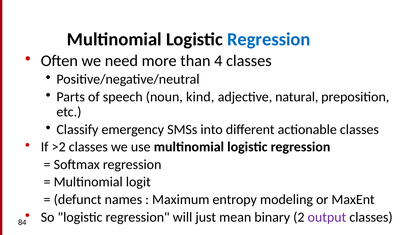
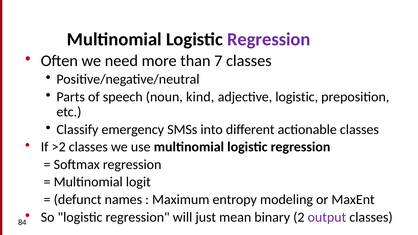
Regression colour: blue -> purple (269, 39)
4: 4 -> 7 (218, 61)
adjective natural: natural -> logistic (297, 97)
